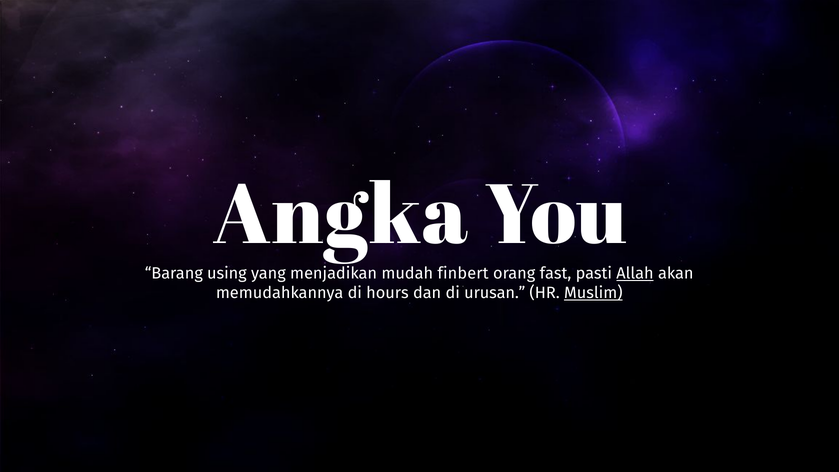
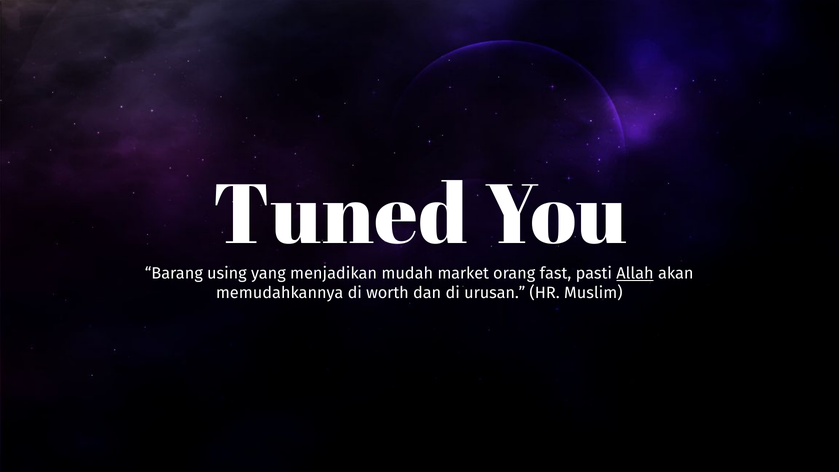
Angka: Angka -> Tuned (340, 215)
finbert: finbert -> market (463, 273)
hours: hours -> worth (387, 293)
Muslim underline: present -> none (593, 293)
